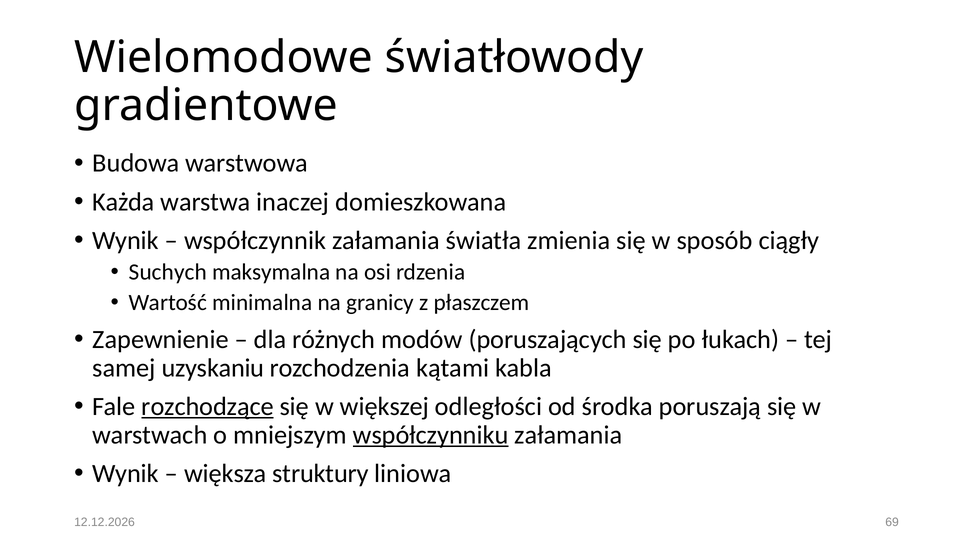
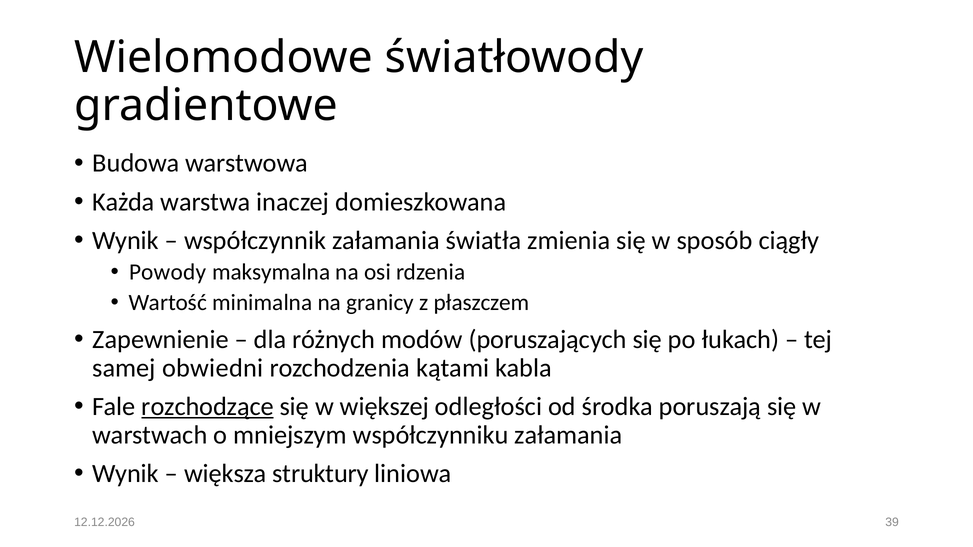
Suchych: Suchych -> Powody (168, 272)
uzyskaniu: uzyskaniu -> obwiedni (213, 368)
współczynniku underline: present -> none (431, 435)
69: 69 -> 39 (892, 523)
